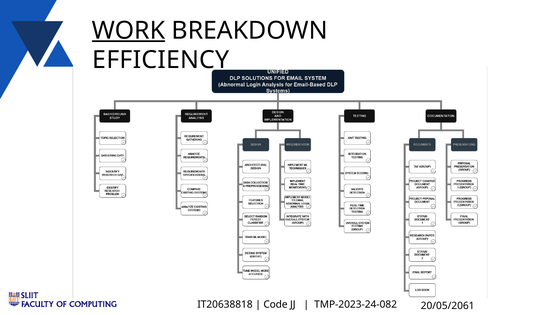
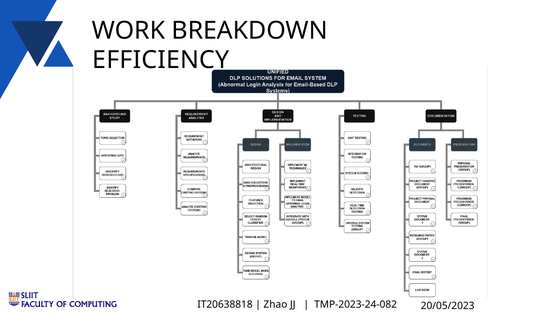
WORK underline: present -> none (129, 30)
Code: Code -> Zhao (275, 304)
20/05/2061: 20/05/2061 -> 20/05/2023 (448, 306)
